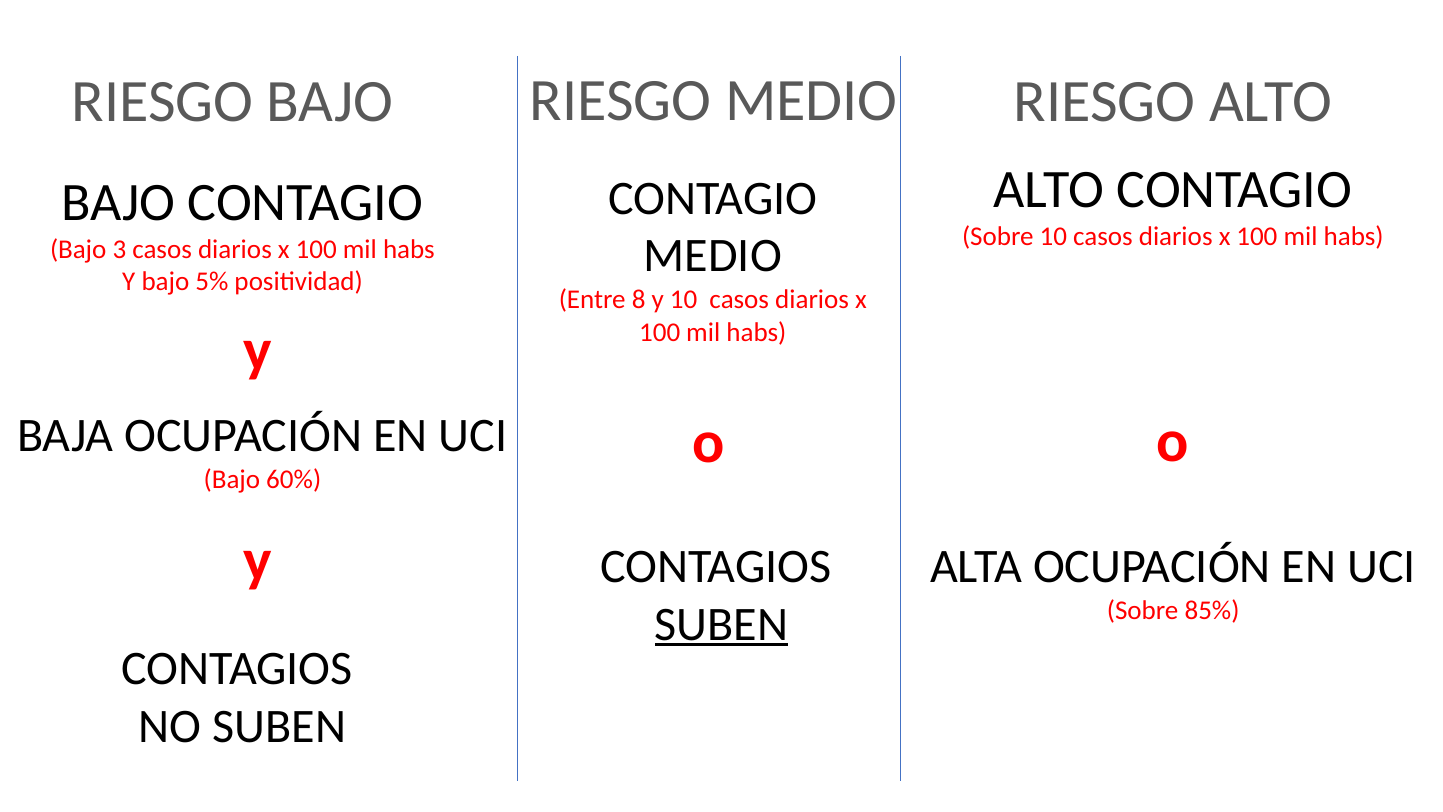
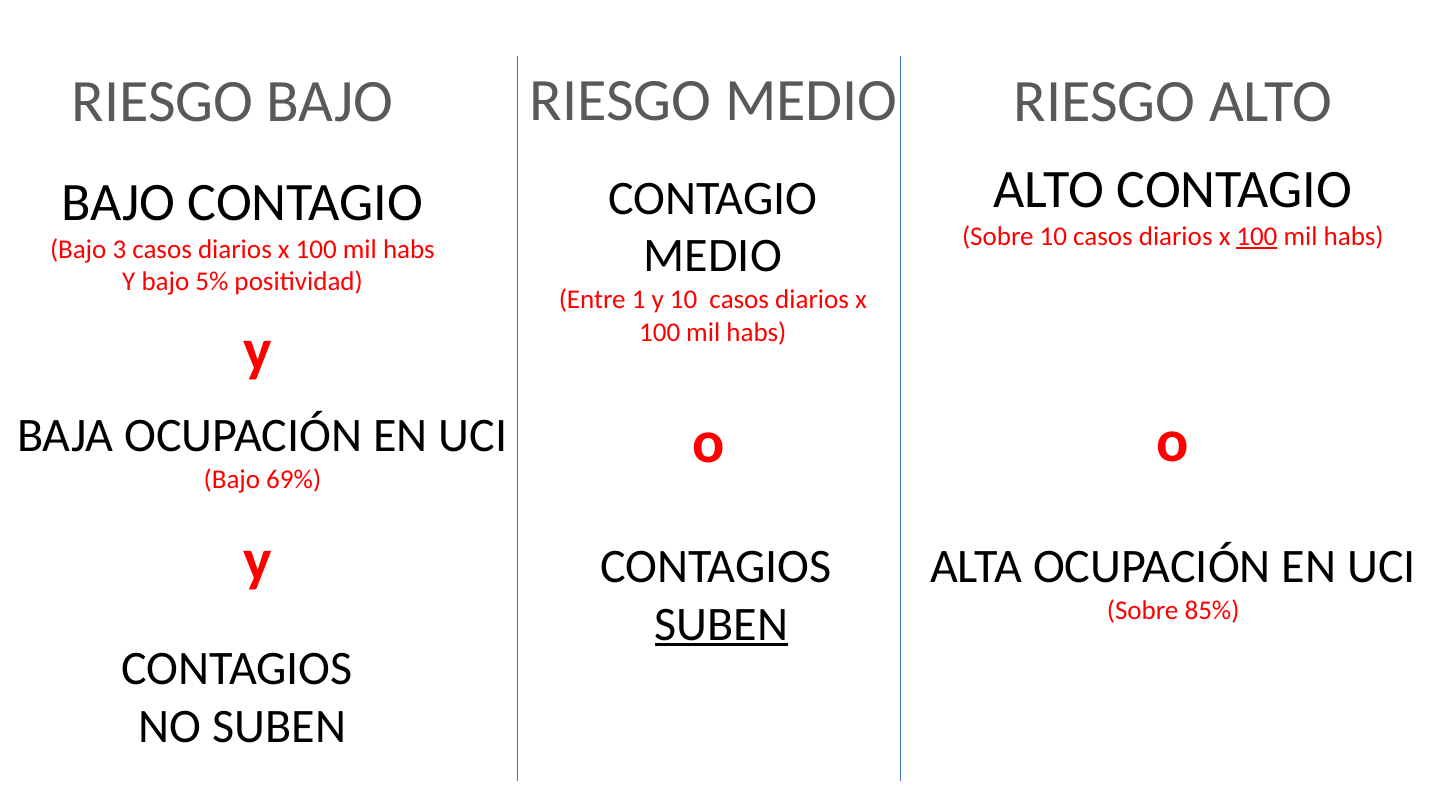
100 underline: none -> present (1257, 236)
8: 8 -> 1 (639, 300)
60%: 60% -> 69% (294, 479)
